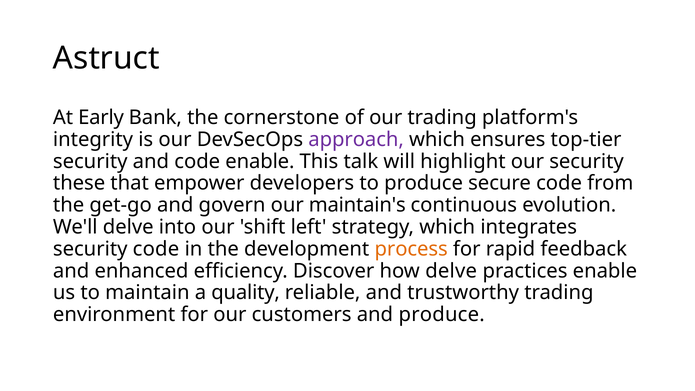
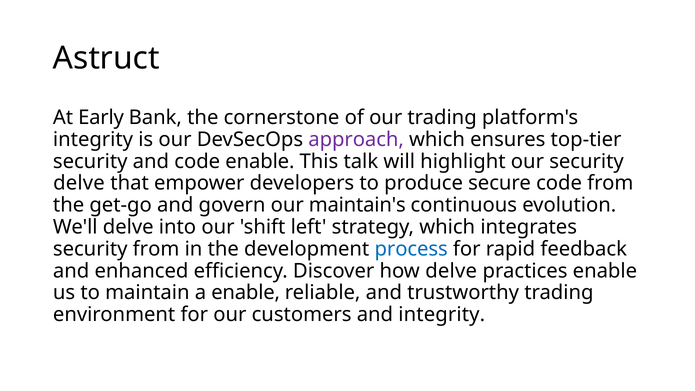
these: these -> delve (79, 183)
security code: code -> from (156, 249)
process colour: orange -> blue (411, 249)
a quality: quality -> enable (246, 293)
and produce: produce -> integrity (442, 315)
